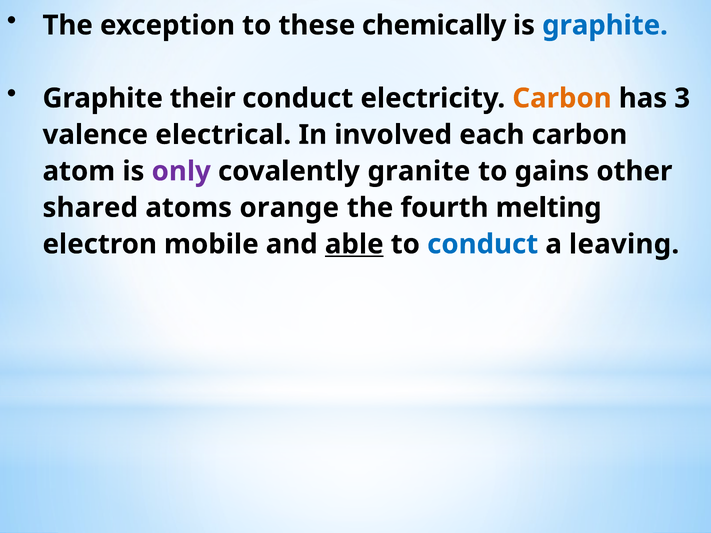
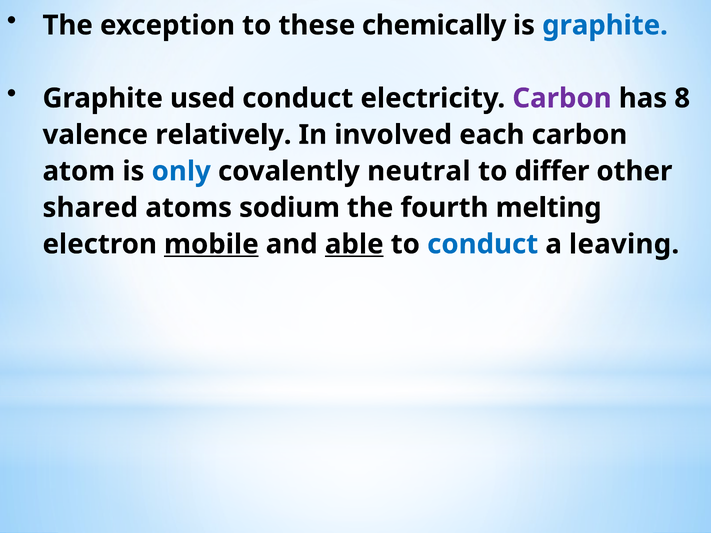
their: their -> used (203, 98)
Carbon colour: orange -> purple (562, 98)
3: 3 -> 8 (682, 98)
electrical: electrical -> relatively (223, 135)
only colour: purple -> blue (181, 171)
granite: granite -> neutral (419, 171)
gains: gains -> differ (552, 171)
orange: orange -> sodium (289, 208)
mobile underline: none -> present (211, 244)
